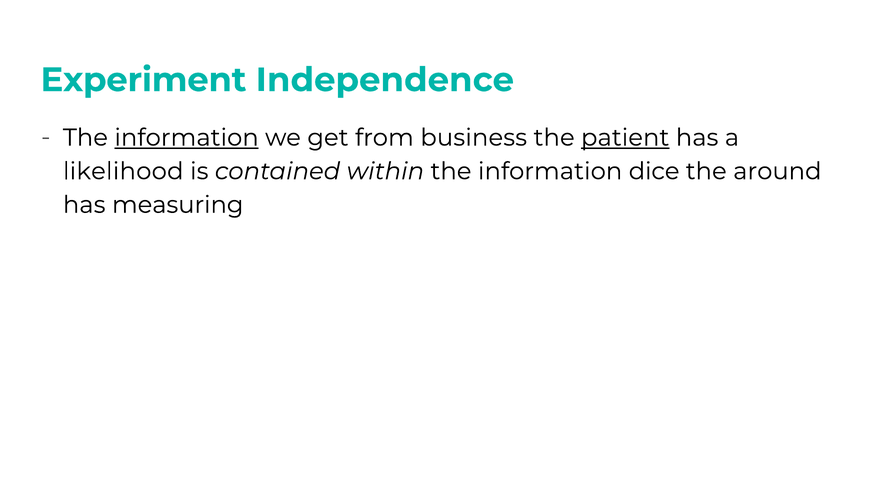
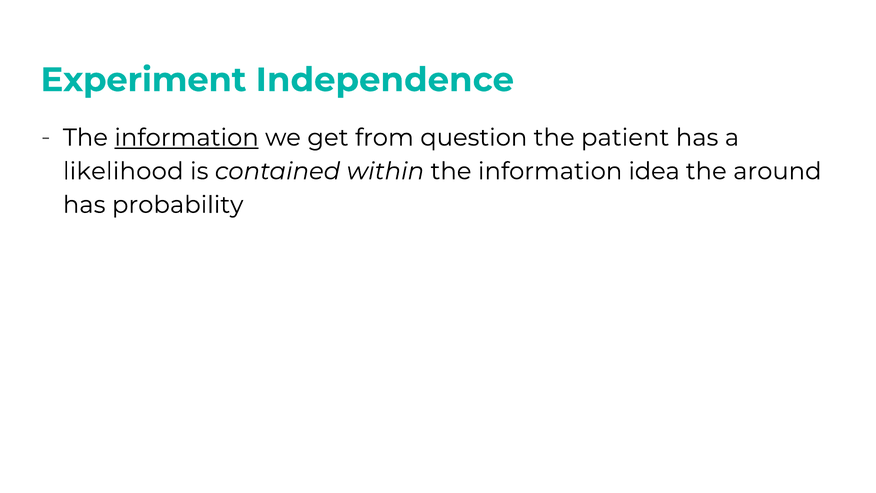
business: business -> question (474, 138)
patient underline: present -> none (625, 138)
dice: dice -> idea (654, 171)
measuring: measuring -> probability (178, 205)
